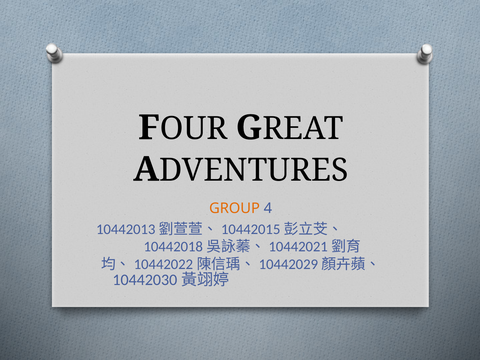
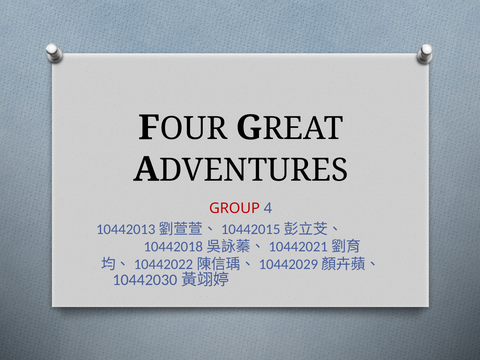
GROUP colour: orange -> red (235, 208)
